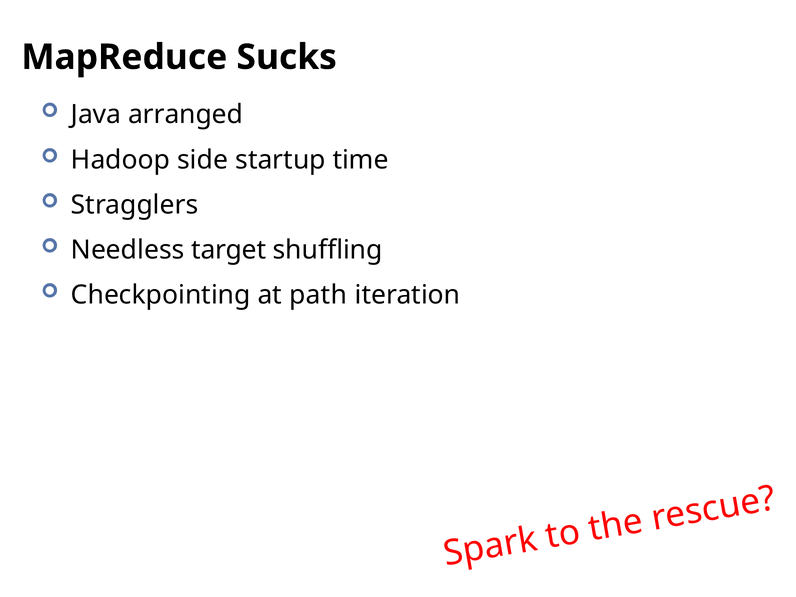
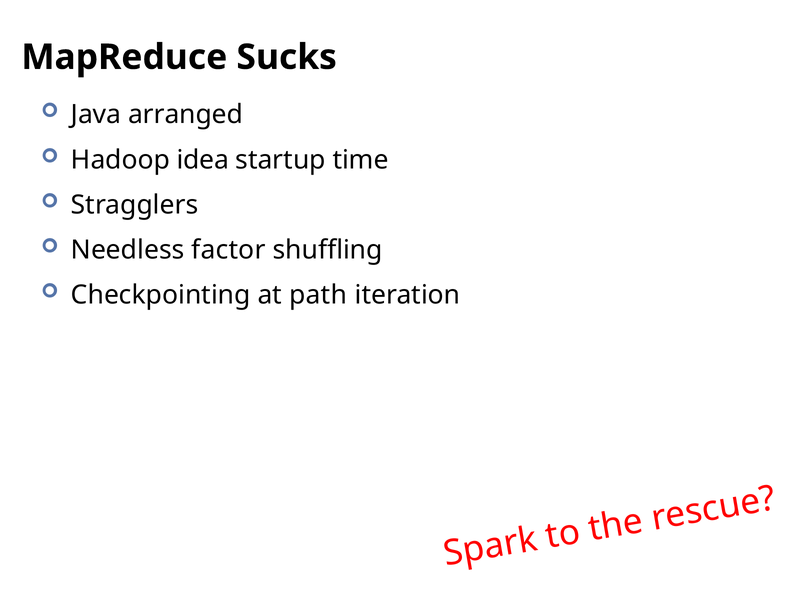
side: side -> idea (203, 160)
target: target -> factor (228, 250)
